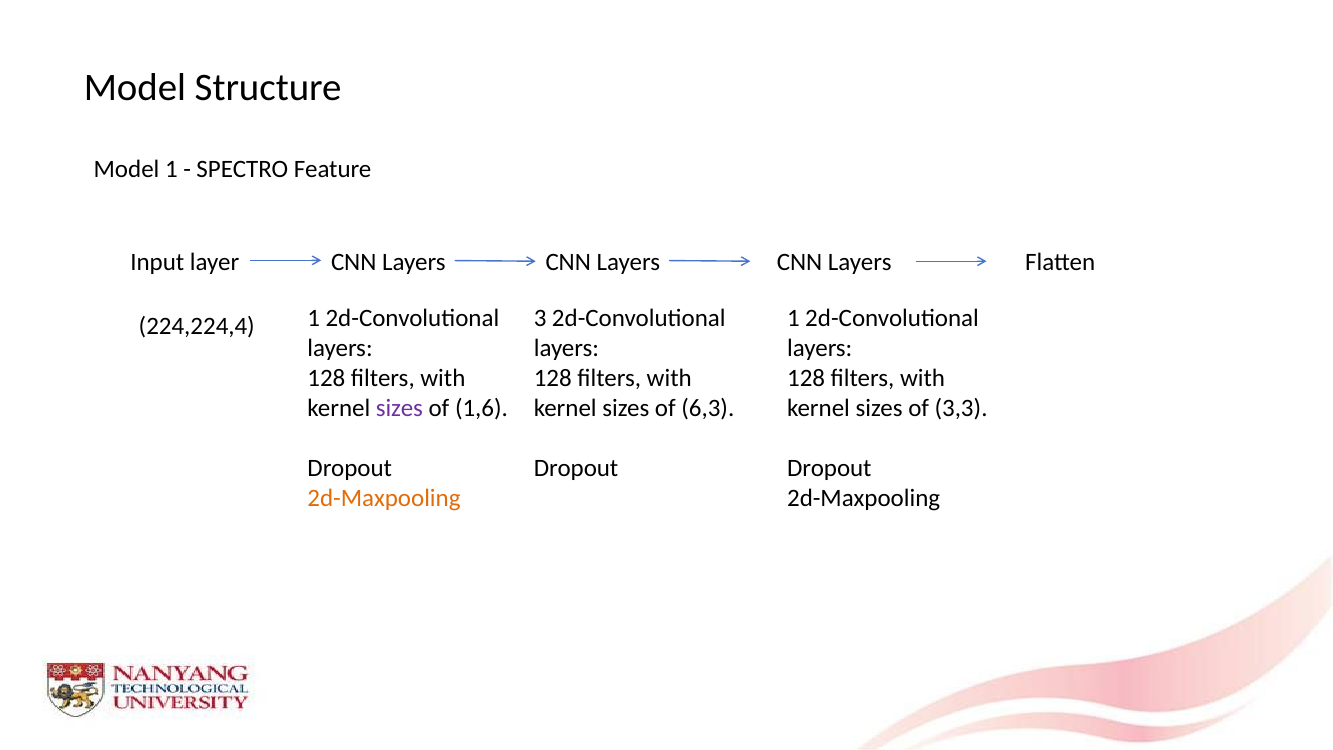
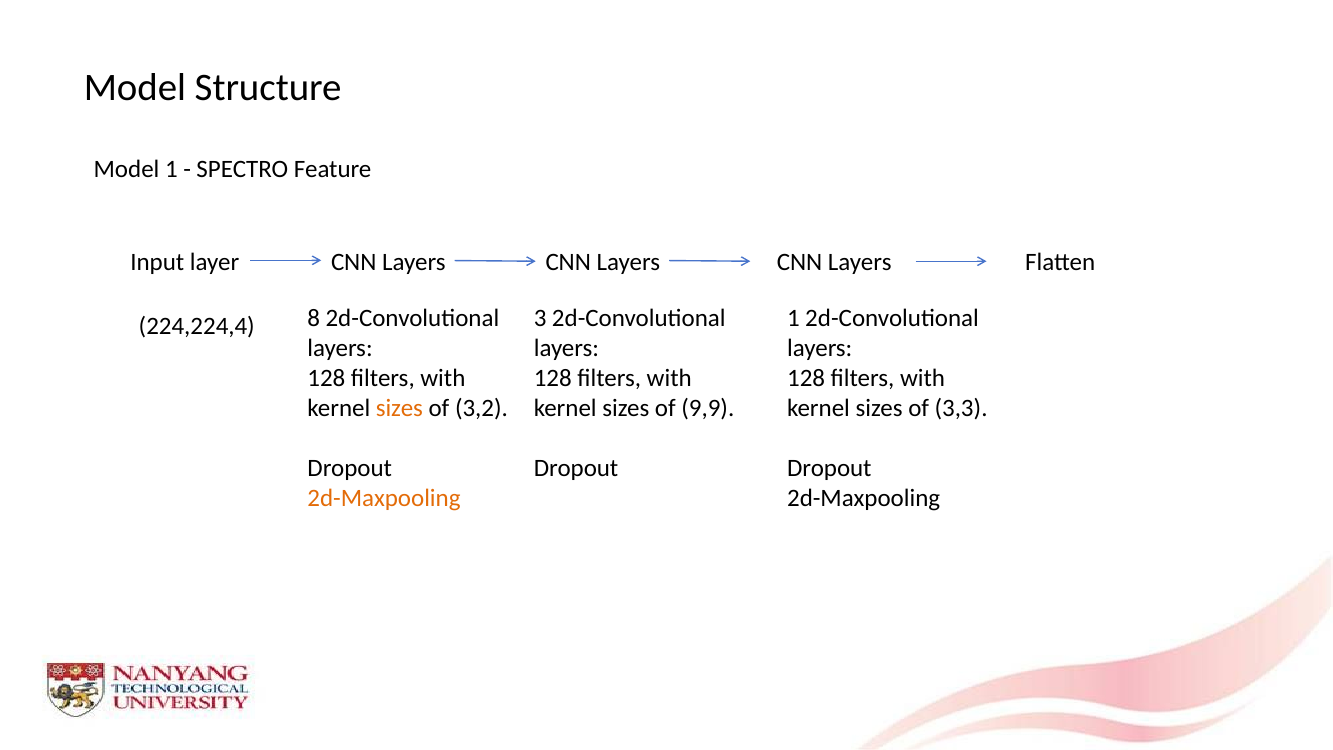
224,224,4 1: 1 -> 8 (314, 318)
sizes colour: purple -> orange (400, 408)
1,6: 1,6 -> 3,2 (481, 408)
6,3: 6,3 -> 9,9 (708, 408)
